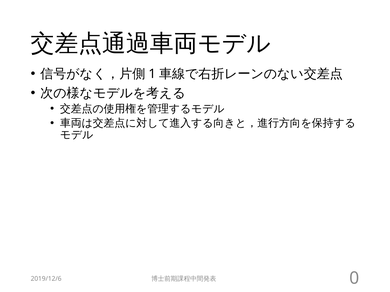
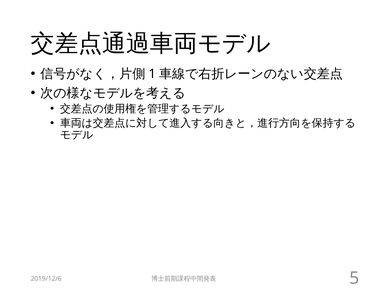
0: 0 -> 5 (354, 279)
